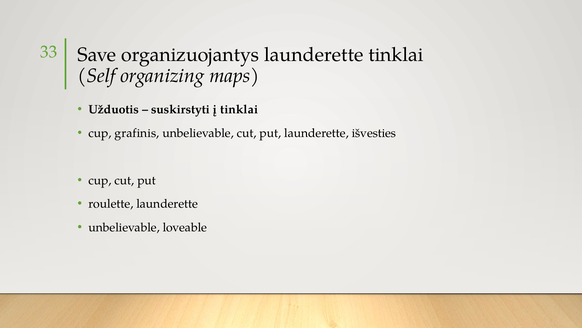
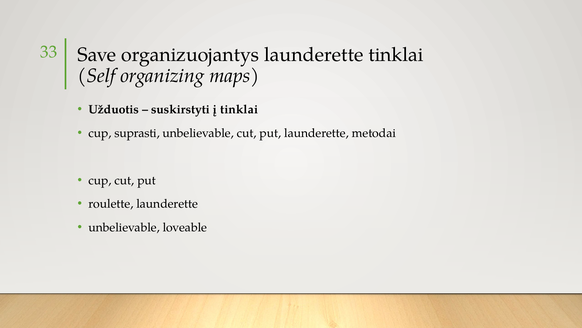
grafinis: grafinis -> suprasti (137, 133)
išvesties: išvesties -> metodai (374, 133)
